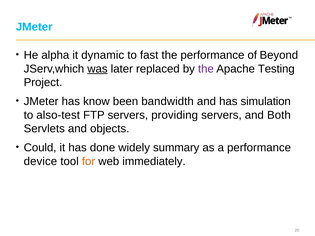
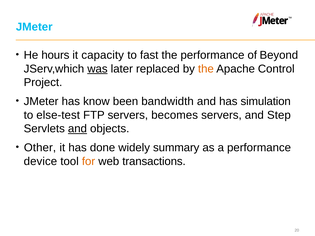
alpha: alpha -> hours (55, 55)
dynamic: dynamic -> capacity (103, 55)
the colour: purple -> orange (206, 69)
Testing: Testing -> Control (276, 69)
also-test: also-test -> else-test (58, 115)
providing: providing -> becomes (175, 115)
Both: Both -> Step (279, 115)
and underline: none -> present (77, 129)
Could: Could -> Other (40, 148)
immediately: immediately -> transactions (154, 161)
